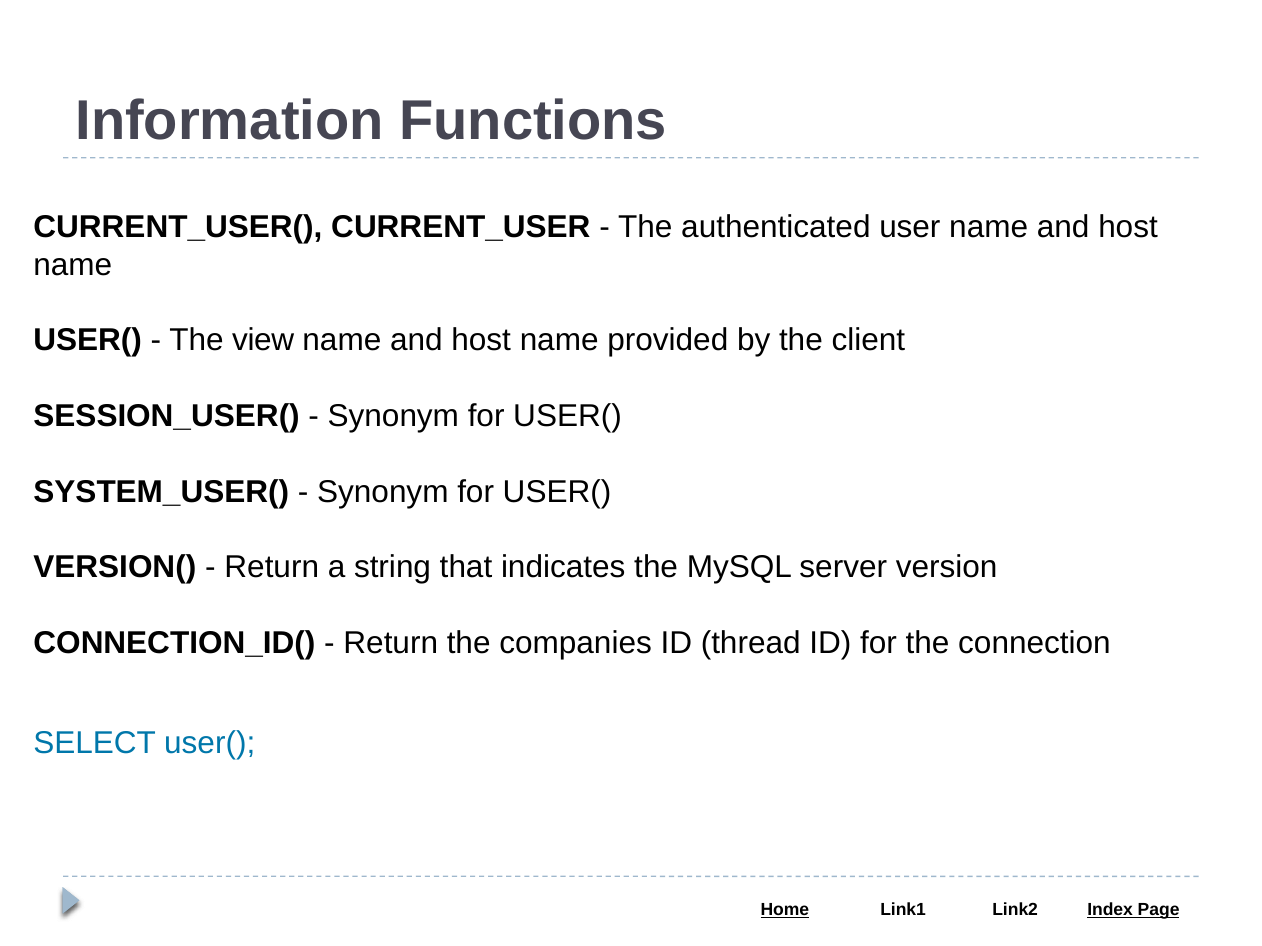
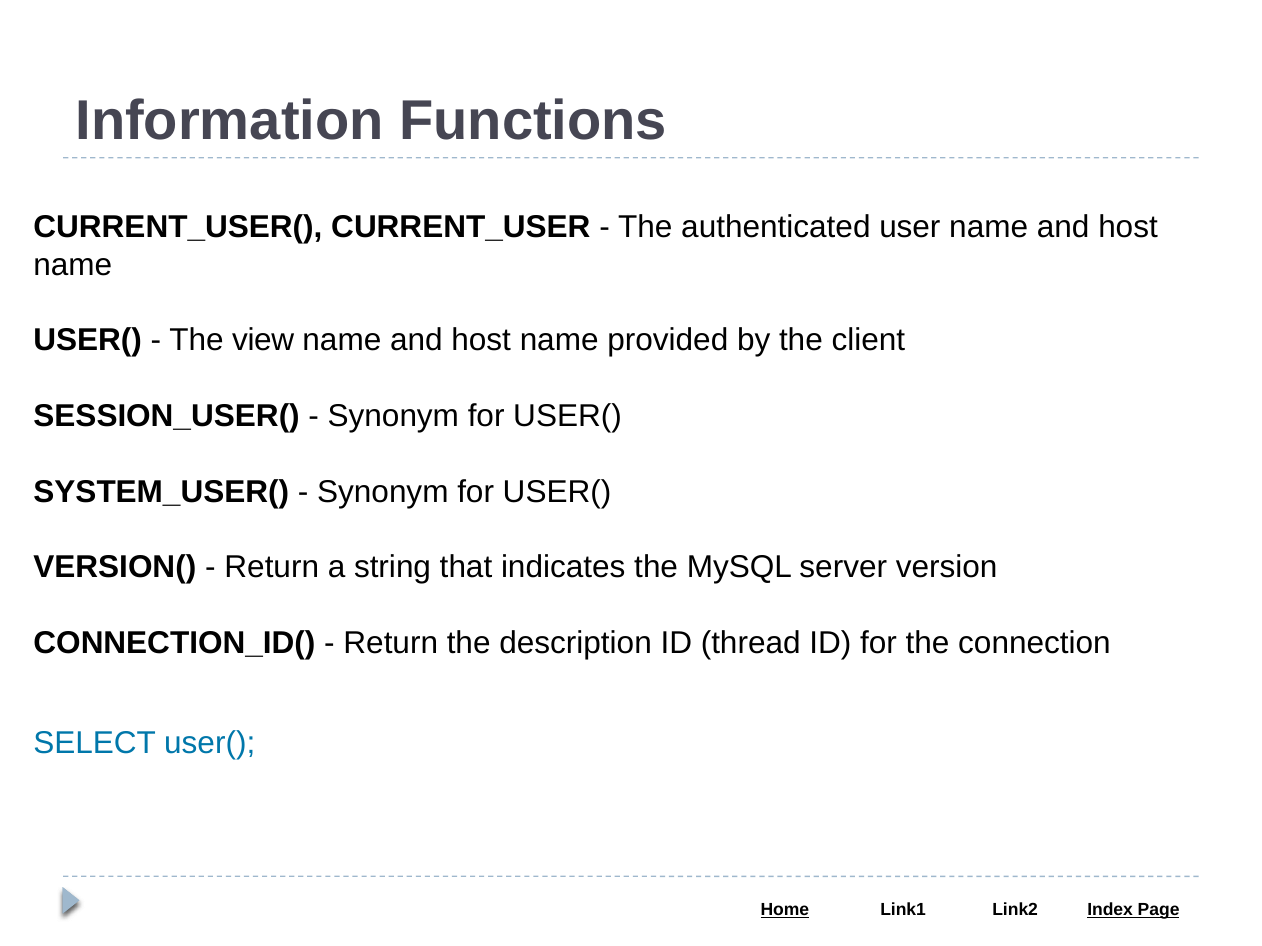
companies: companies -> description (576, 644)
